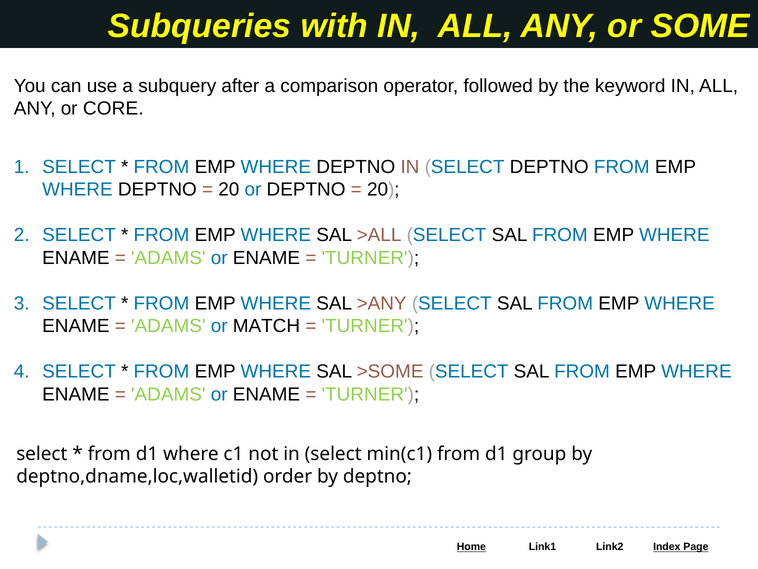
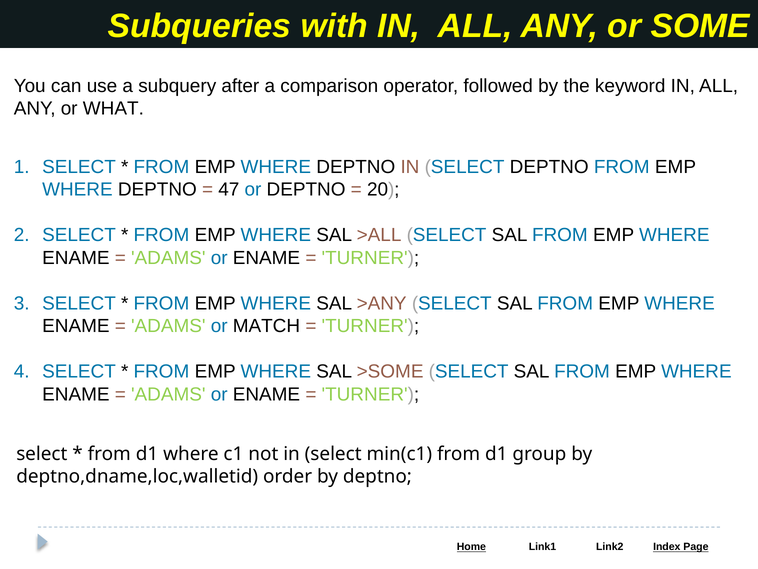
CORE: CORE -> WHAT (113, 109)
20: 20 -> 47 (229, 189)
